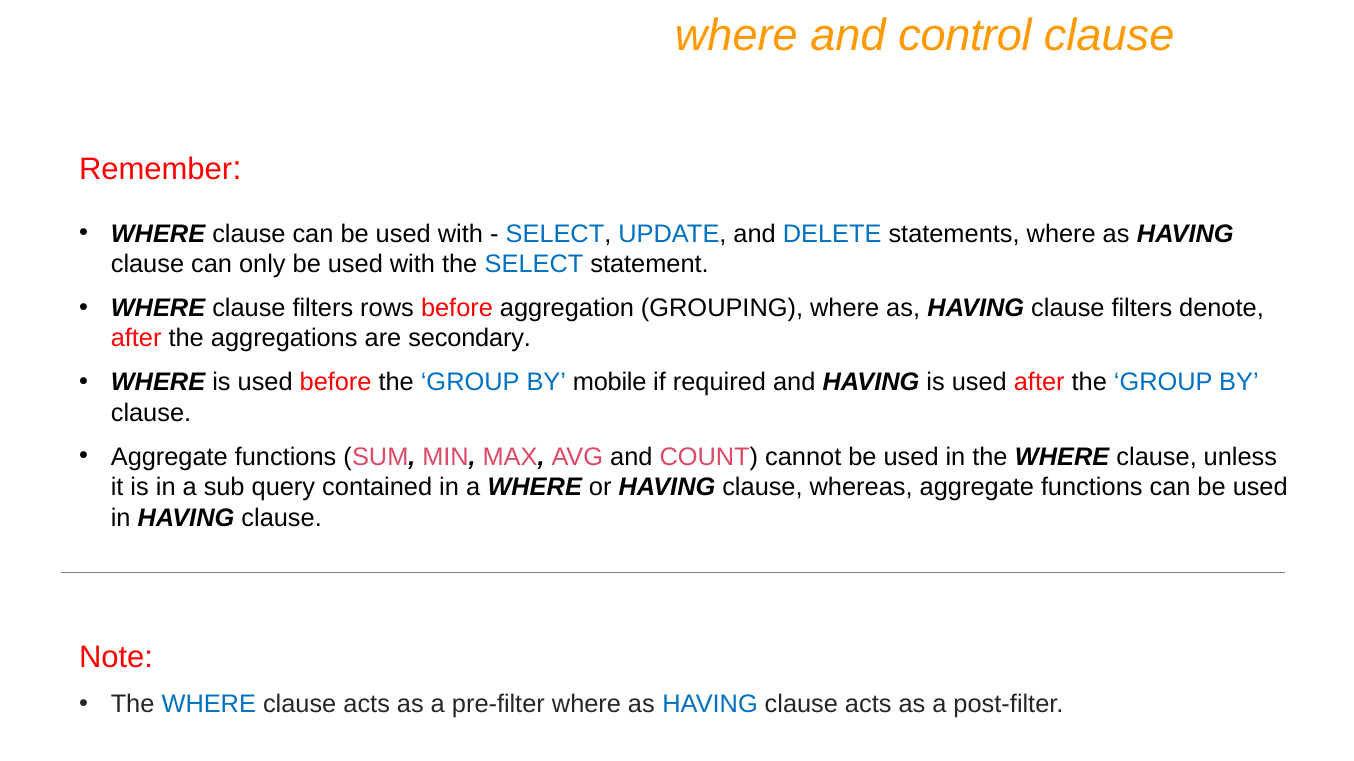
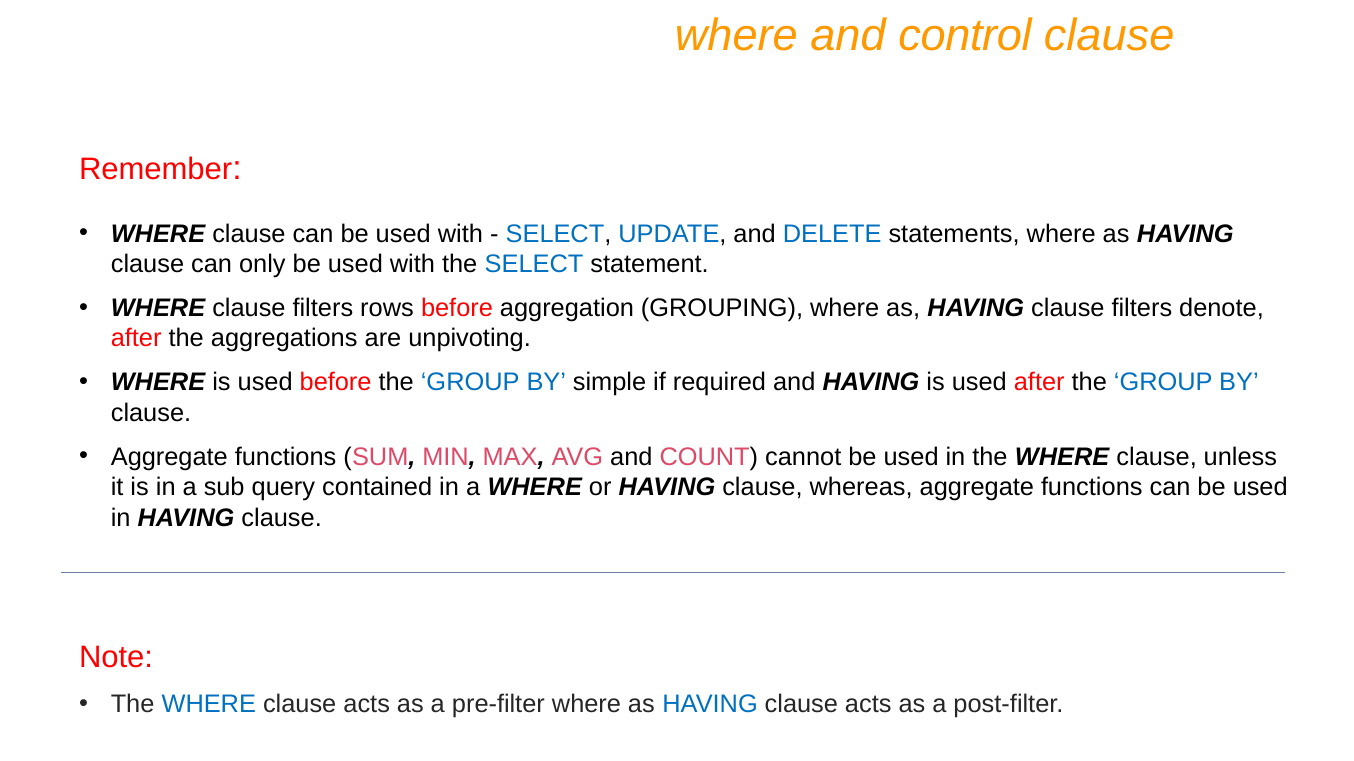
secondary: secondary -> unpivoting (470, 339)
mobile: mobile -> simple (610, 383)
